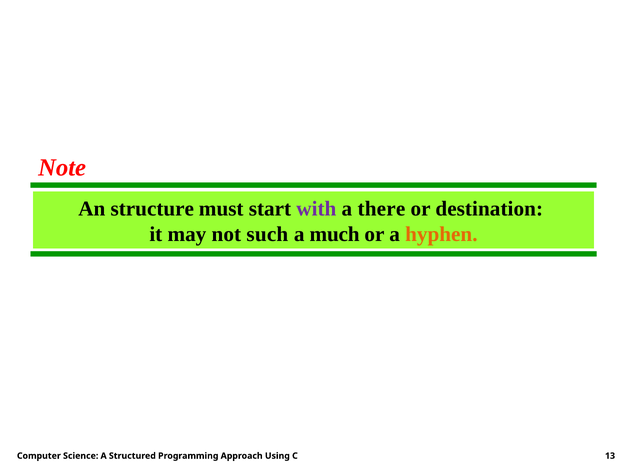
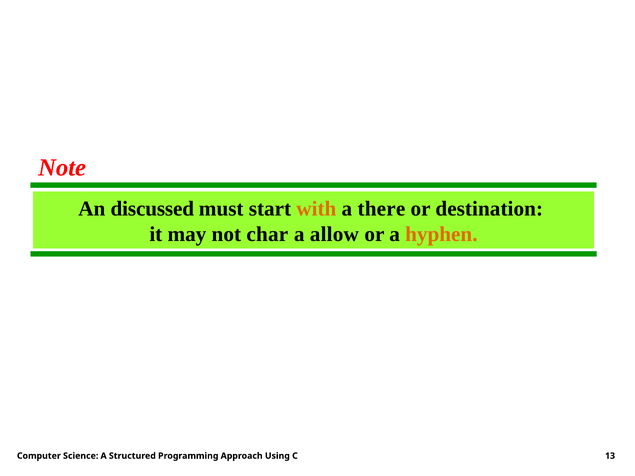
structure: structure -> discussed (152, 209)
with colour: purple -> orange (316, 209)
such: such -> char (267, 234)
much: much -> allow (334, 234)
